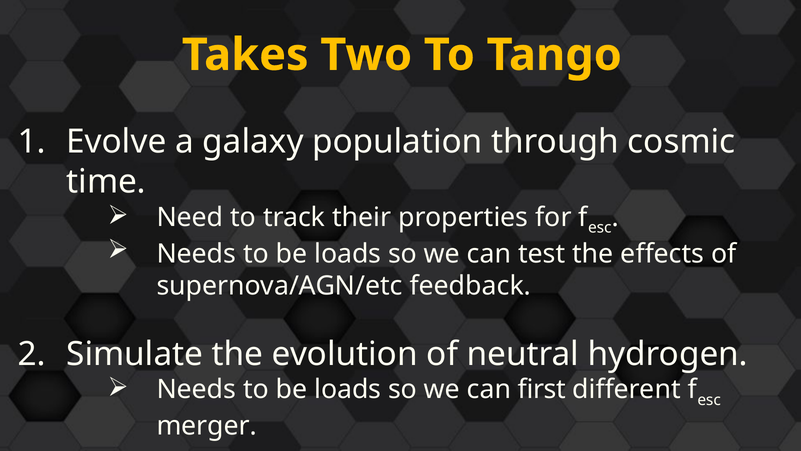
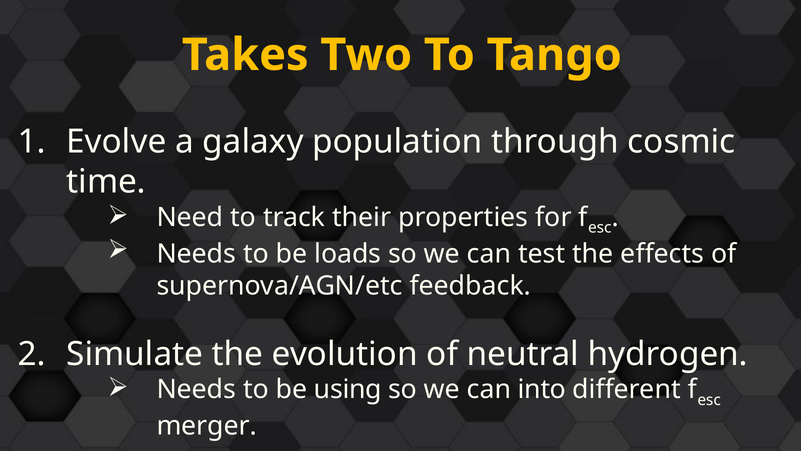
loads: loads -> using (348, 389)
first: first -> into (542, 389)
